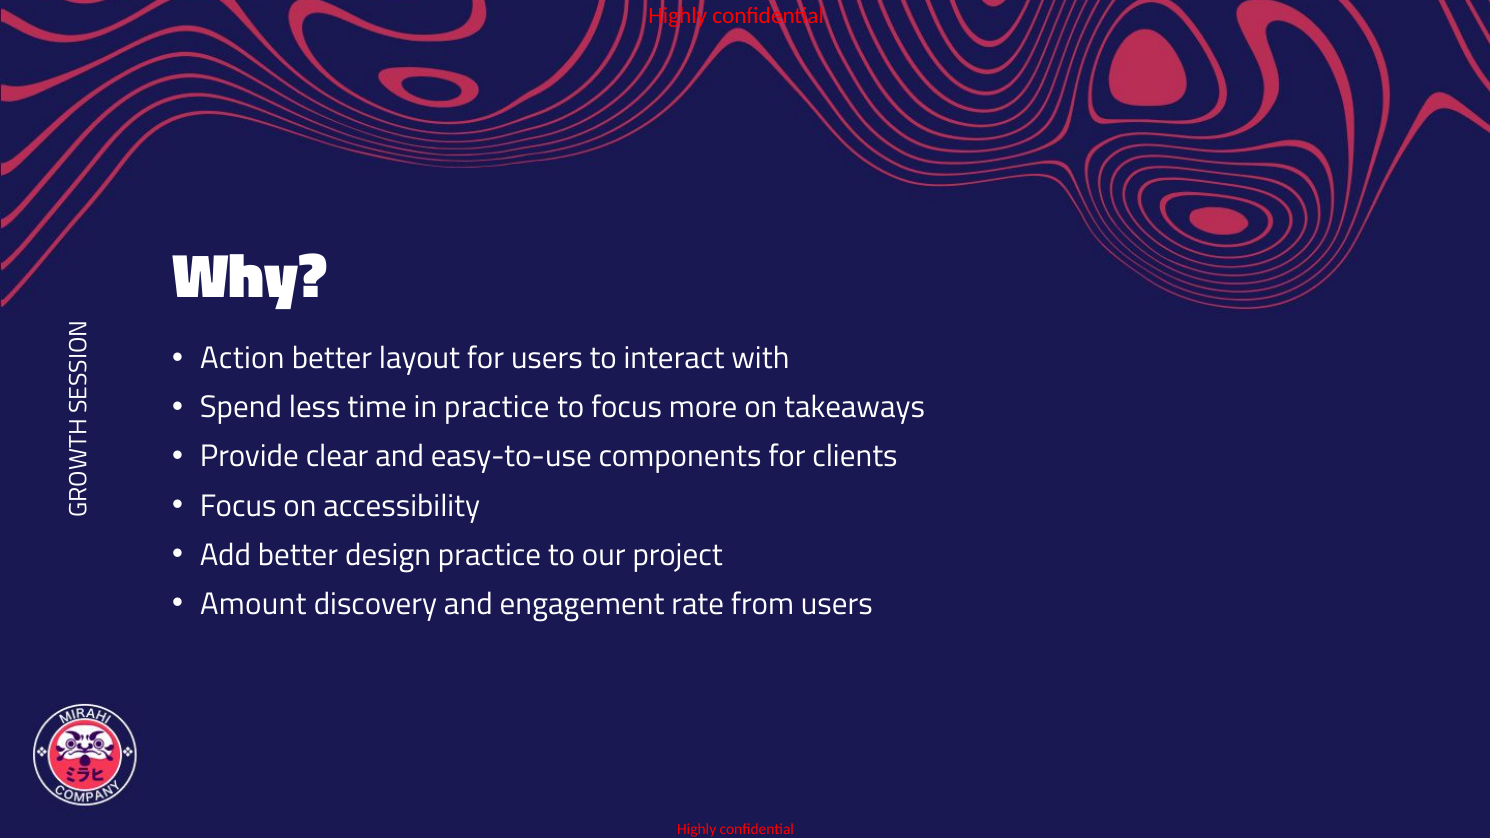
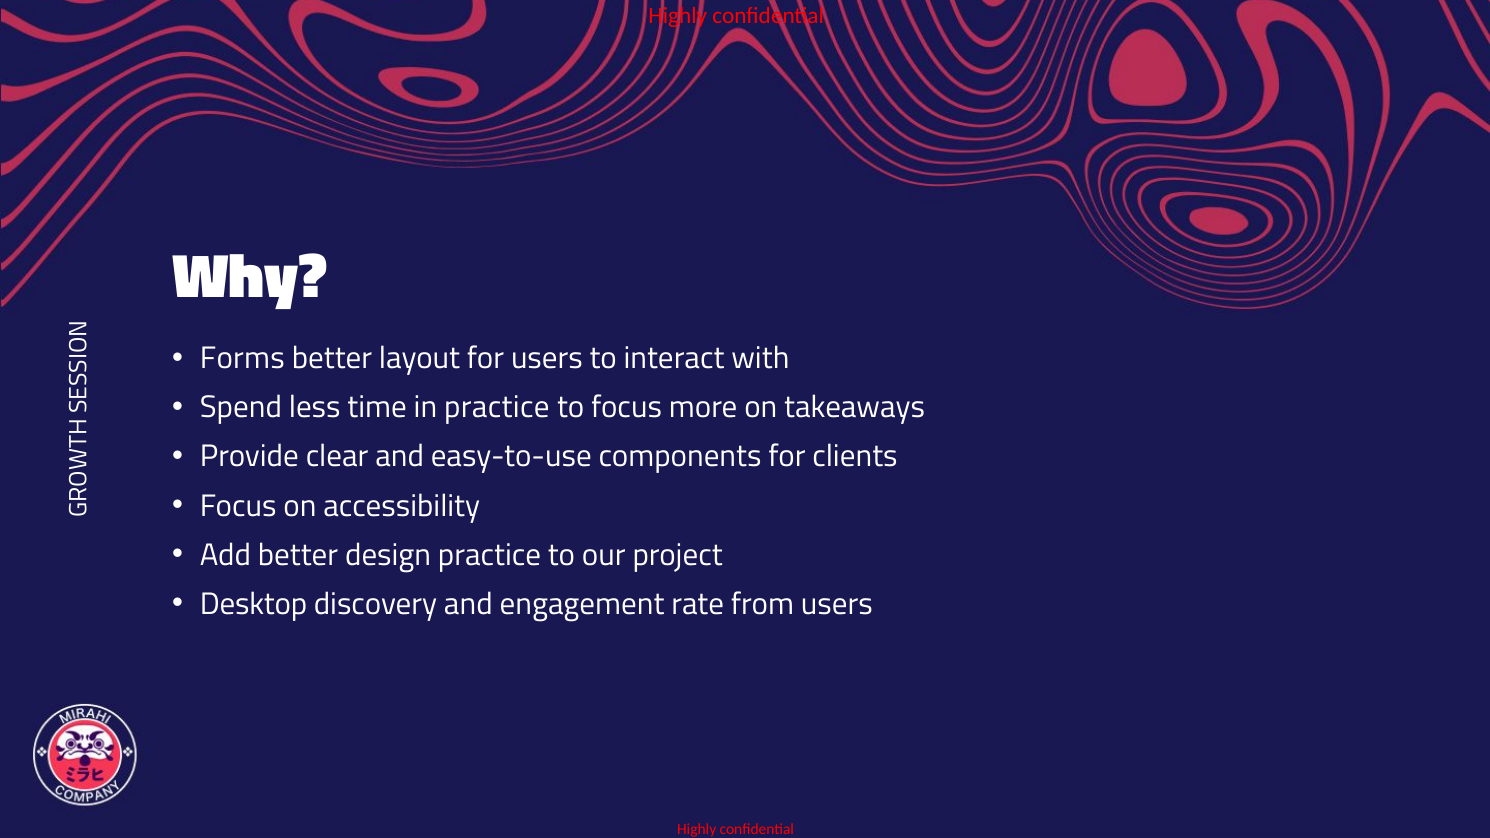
Action: Action -> Forms (242, 359)
Amount: Amount -> Desktop (254, 604)
